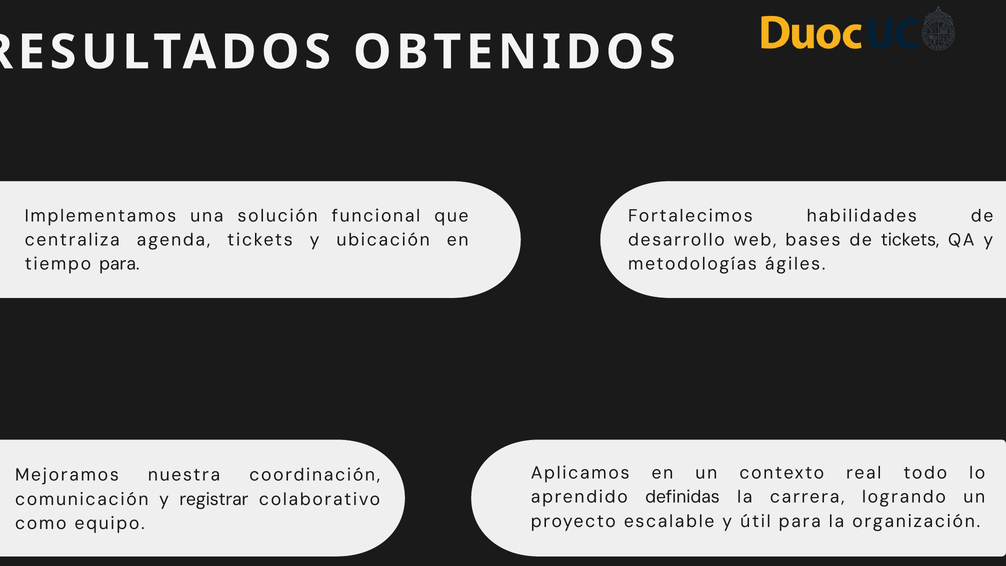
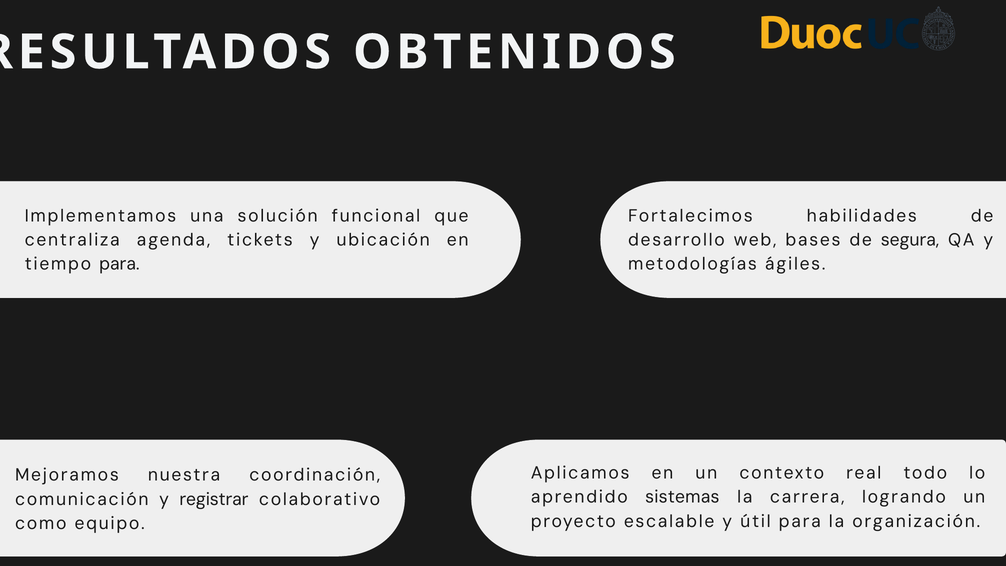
de tickets: tickets -> segura (910, 240)
definidas: definidas -> sistemas (682, 497)
